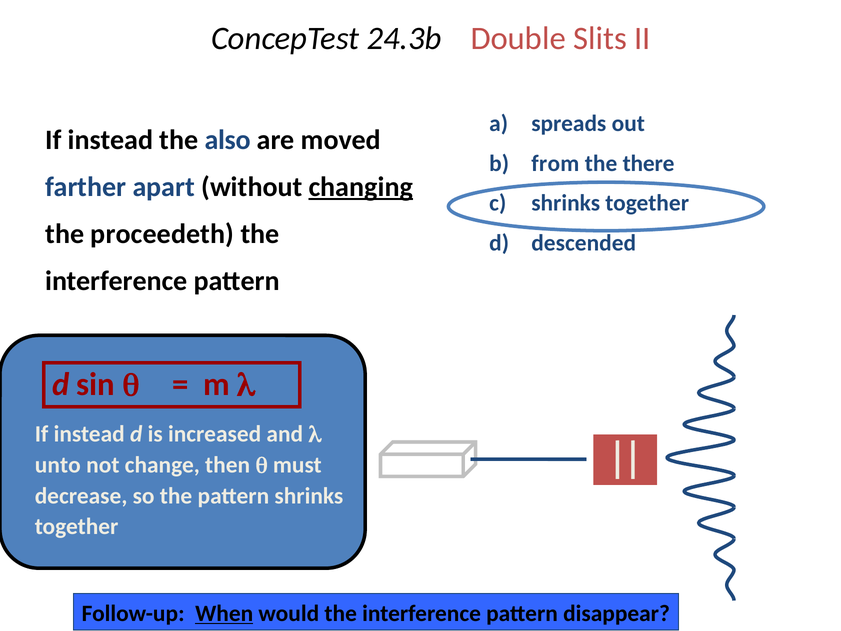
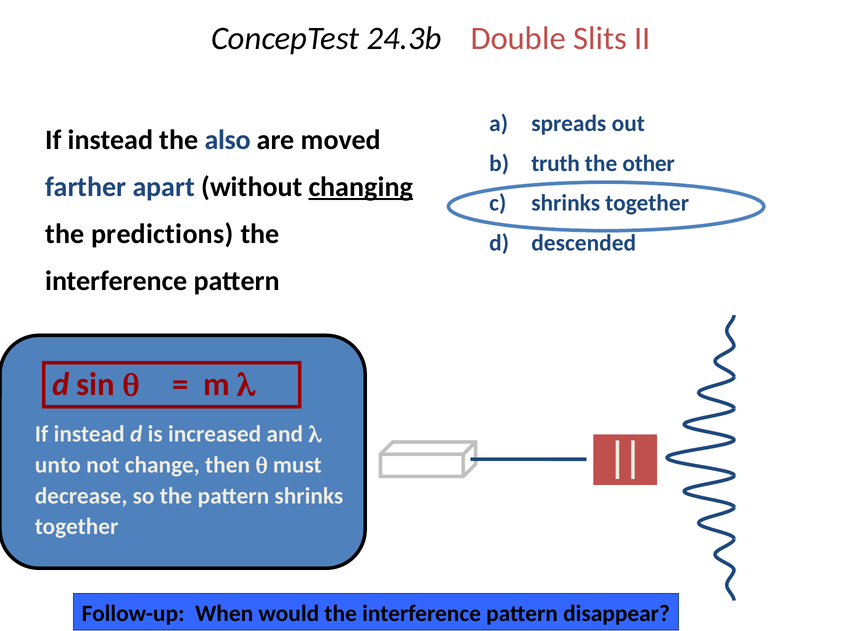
from: from -> truth (556, 163)
there: there -> other (649, 163)
proceedeth: proceedeth -> predictions (162, 234)
When underline: present -> none (224, 613)
